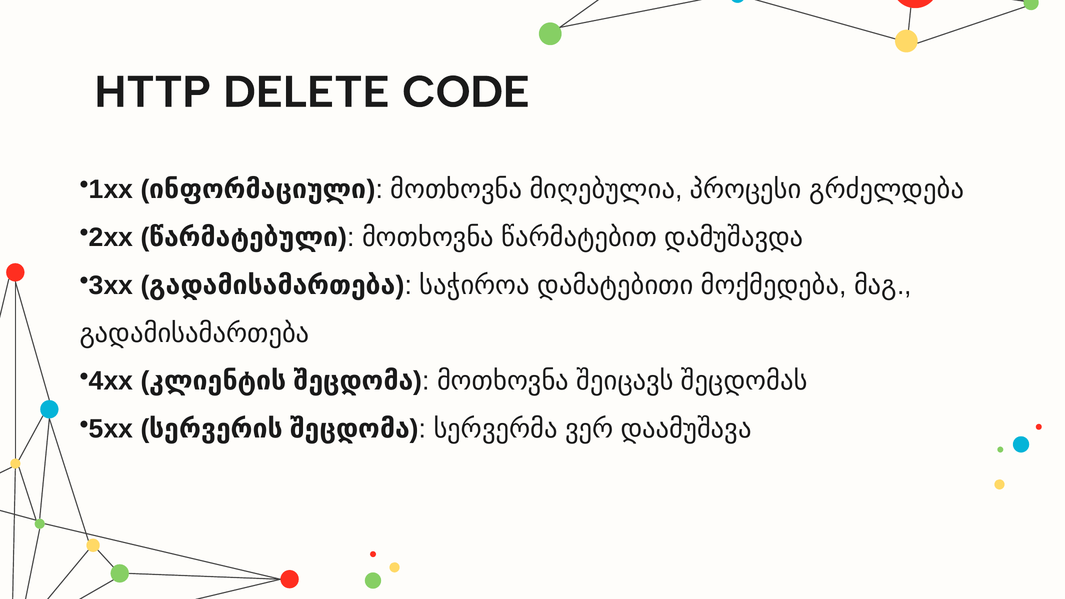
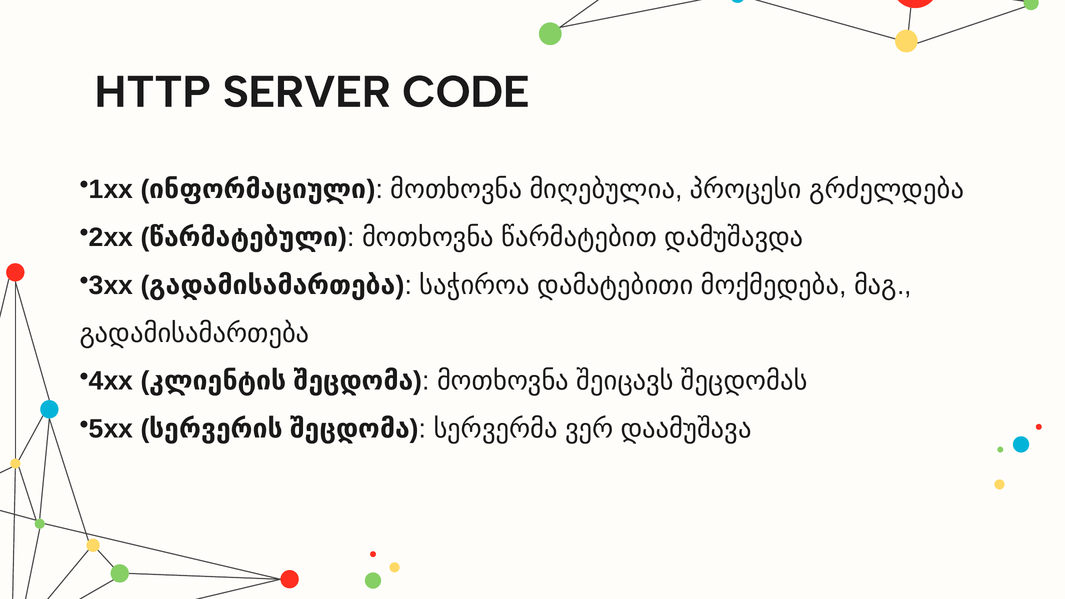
DELETE: DELETE -> SERVER (307, 92)
